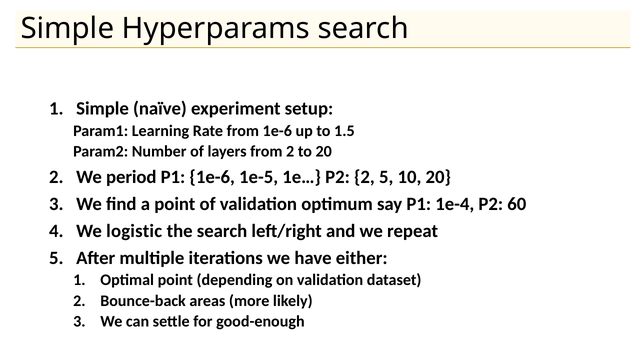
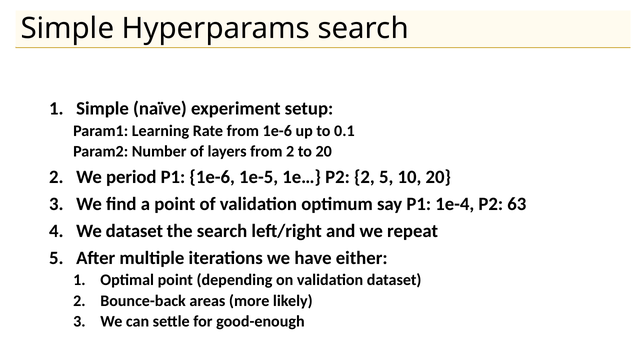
1.5: 1.5 -> 0.1 (344, 131)
60: 60 -> 63 (517, 204)
We logistic: logistic -> dataset (134, 231)
